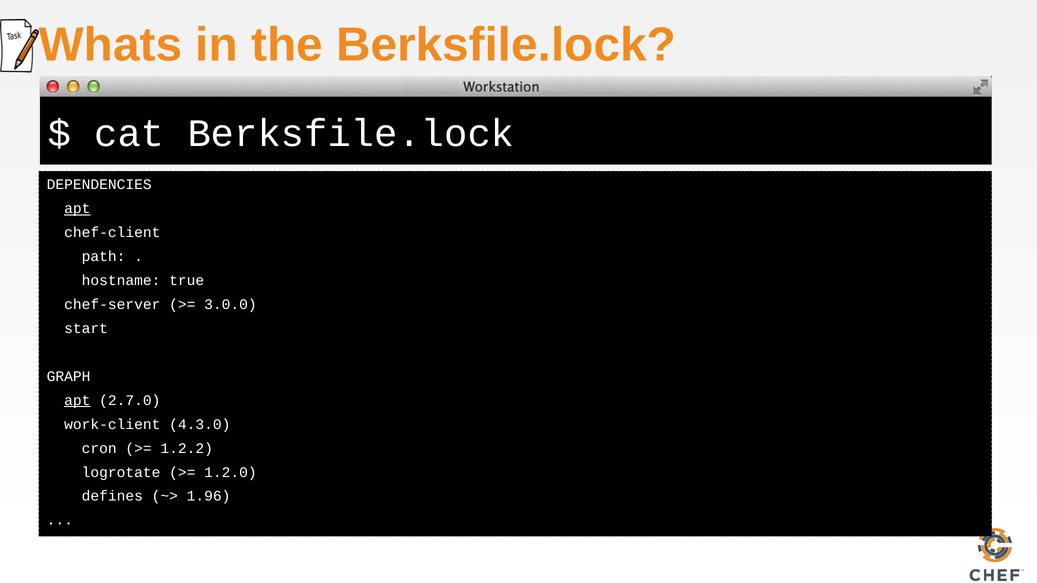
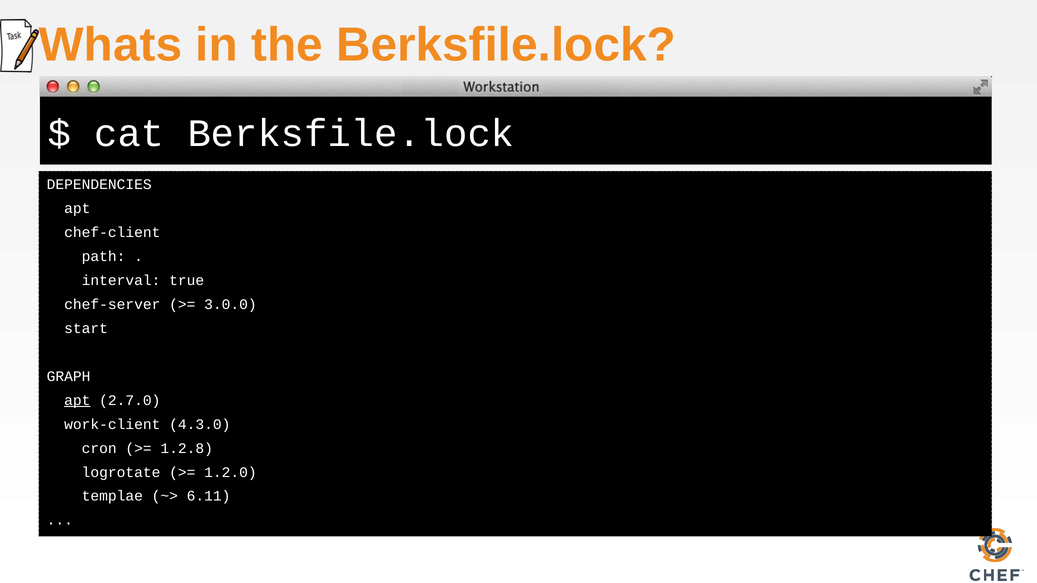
apt underline: present -> none (77, 209)
hostname: hostname -> interval (121, 281)
1.2.2: 1.2.2 -> 1.2.8 (187, 448)
defines: defines -> templae (112, 496)
1.96: 1.96 -> 6.11 (209, 496)
